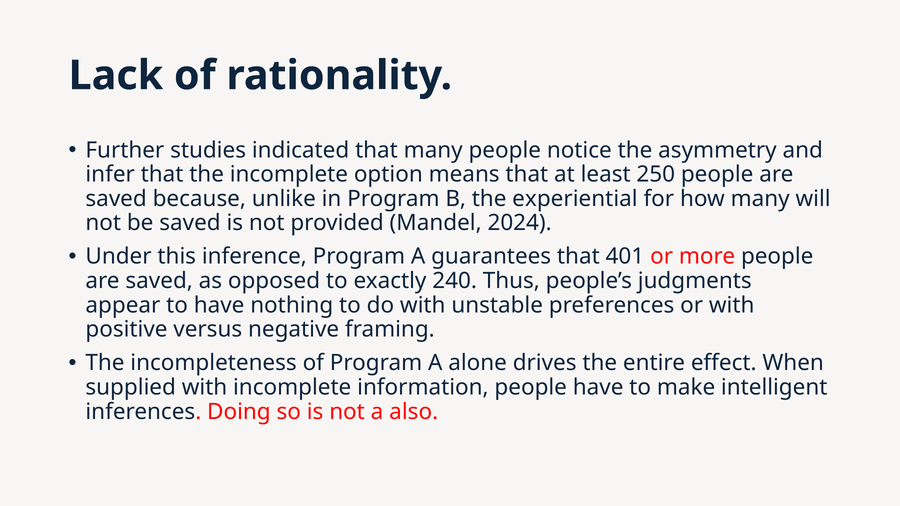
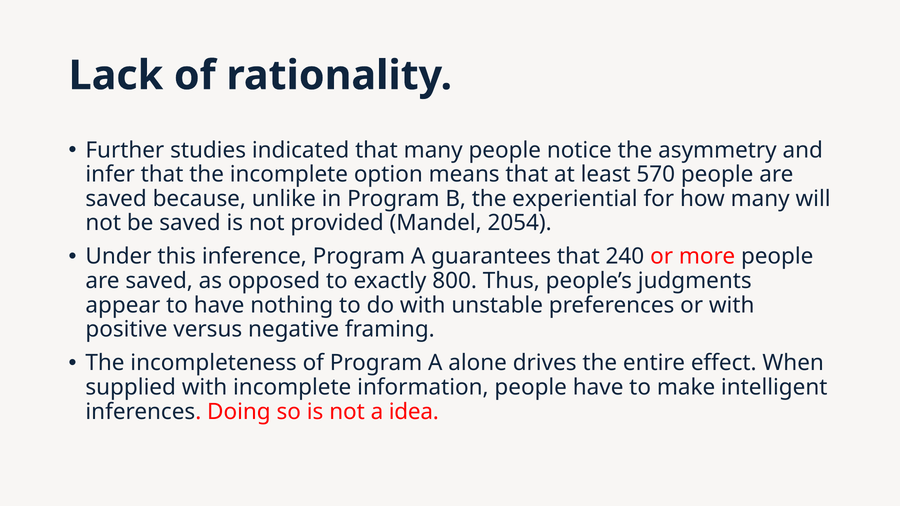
250: 250 -> 570 (656, 174)
2024: 2024 -> 2054 (520, 223)
401: 401 -> 240 (625, 257)
240: 240 -> 800 (455, 281)
also: also -> idea (414, 412)
